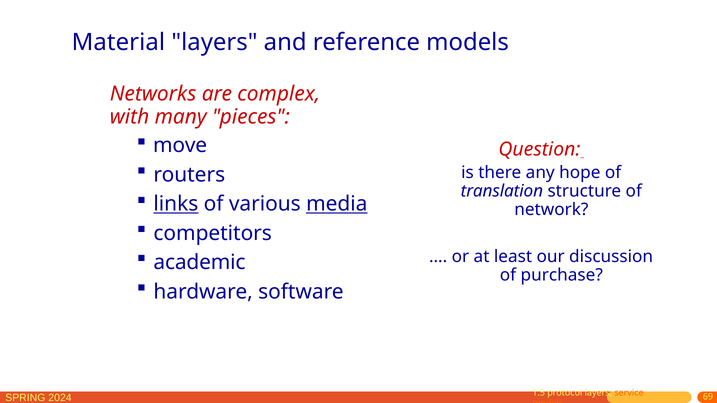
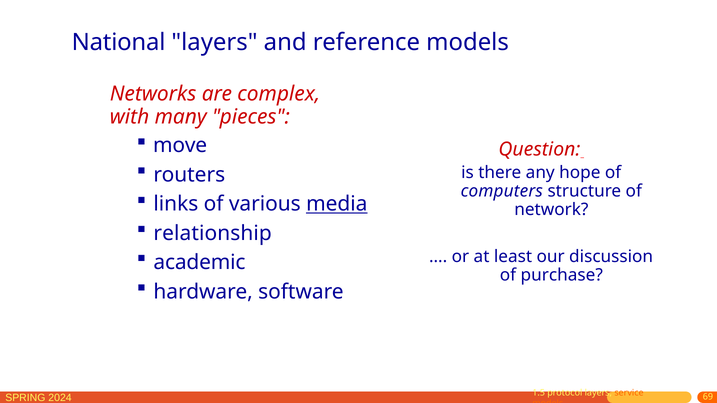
Material: Material -> National (119, 42)
translation: translation -> computers (502, 191)
links underline: present -> none (176, 204)
competitors: competitors -> relationship (213, 233)
